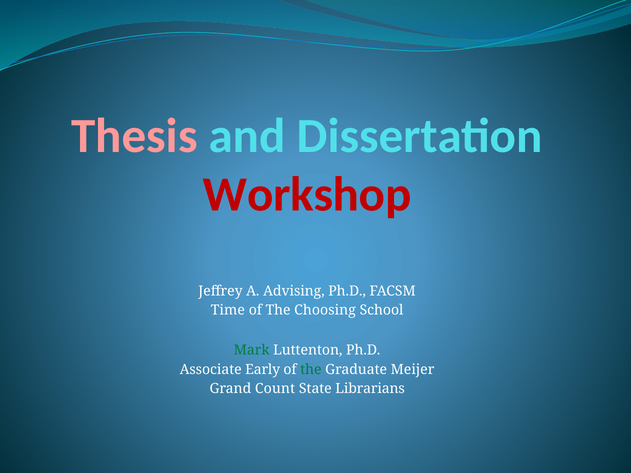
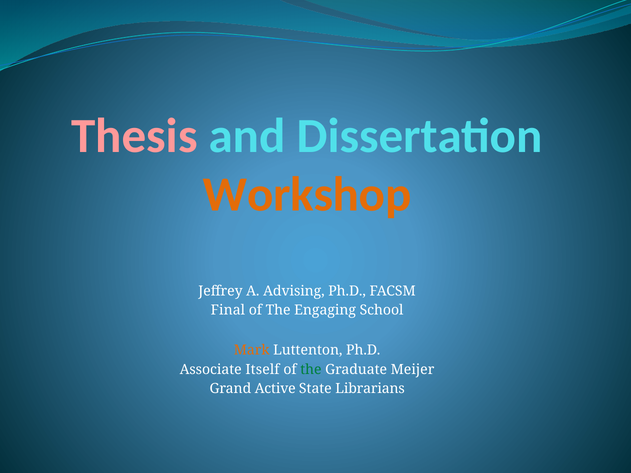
Workshop colour: red -> orange (307, 195)
Time: Time -> Final (228, 310)
Choosing: Choosing -> Engaging (325, 310)
Mark colour: green -> orange (252, 350)
Early: Early -> Itself (262, 370)
Count: Count -> Active (275, 389)
